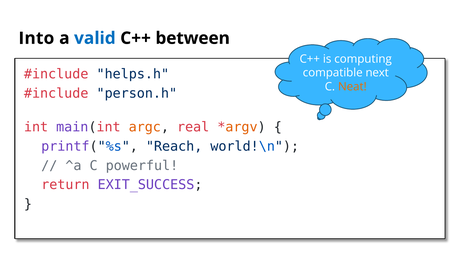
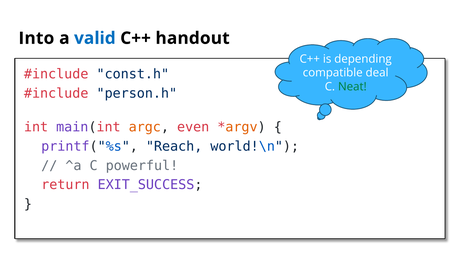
between: between -> handout (193, 38)
computing: computing -> depending (363, 59)
helps.h: helps.h -> const.h (133, 74)
next: next -> deal (377, 73)
Neat colour: orange -> green (352, 87)
real: real -> even (193, 127)
